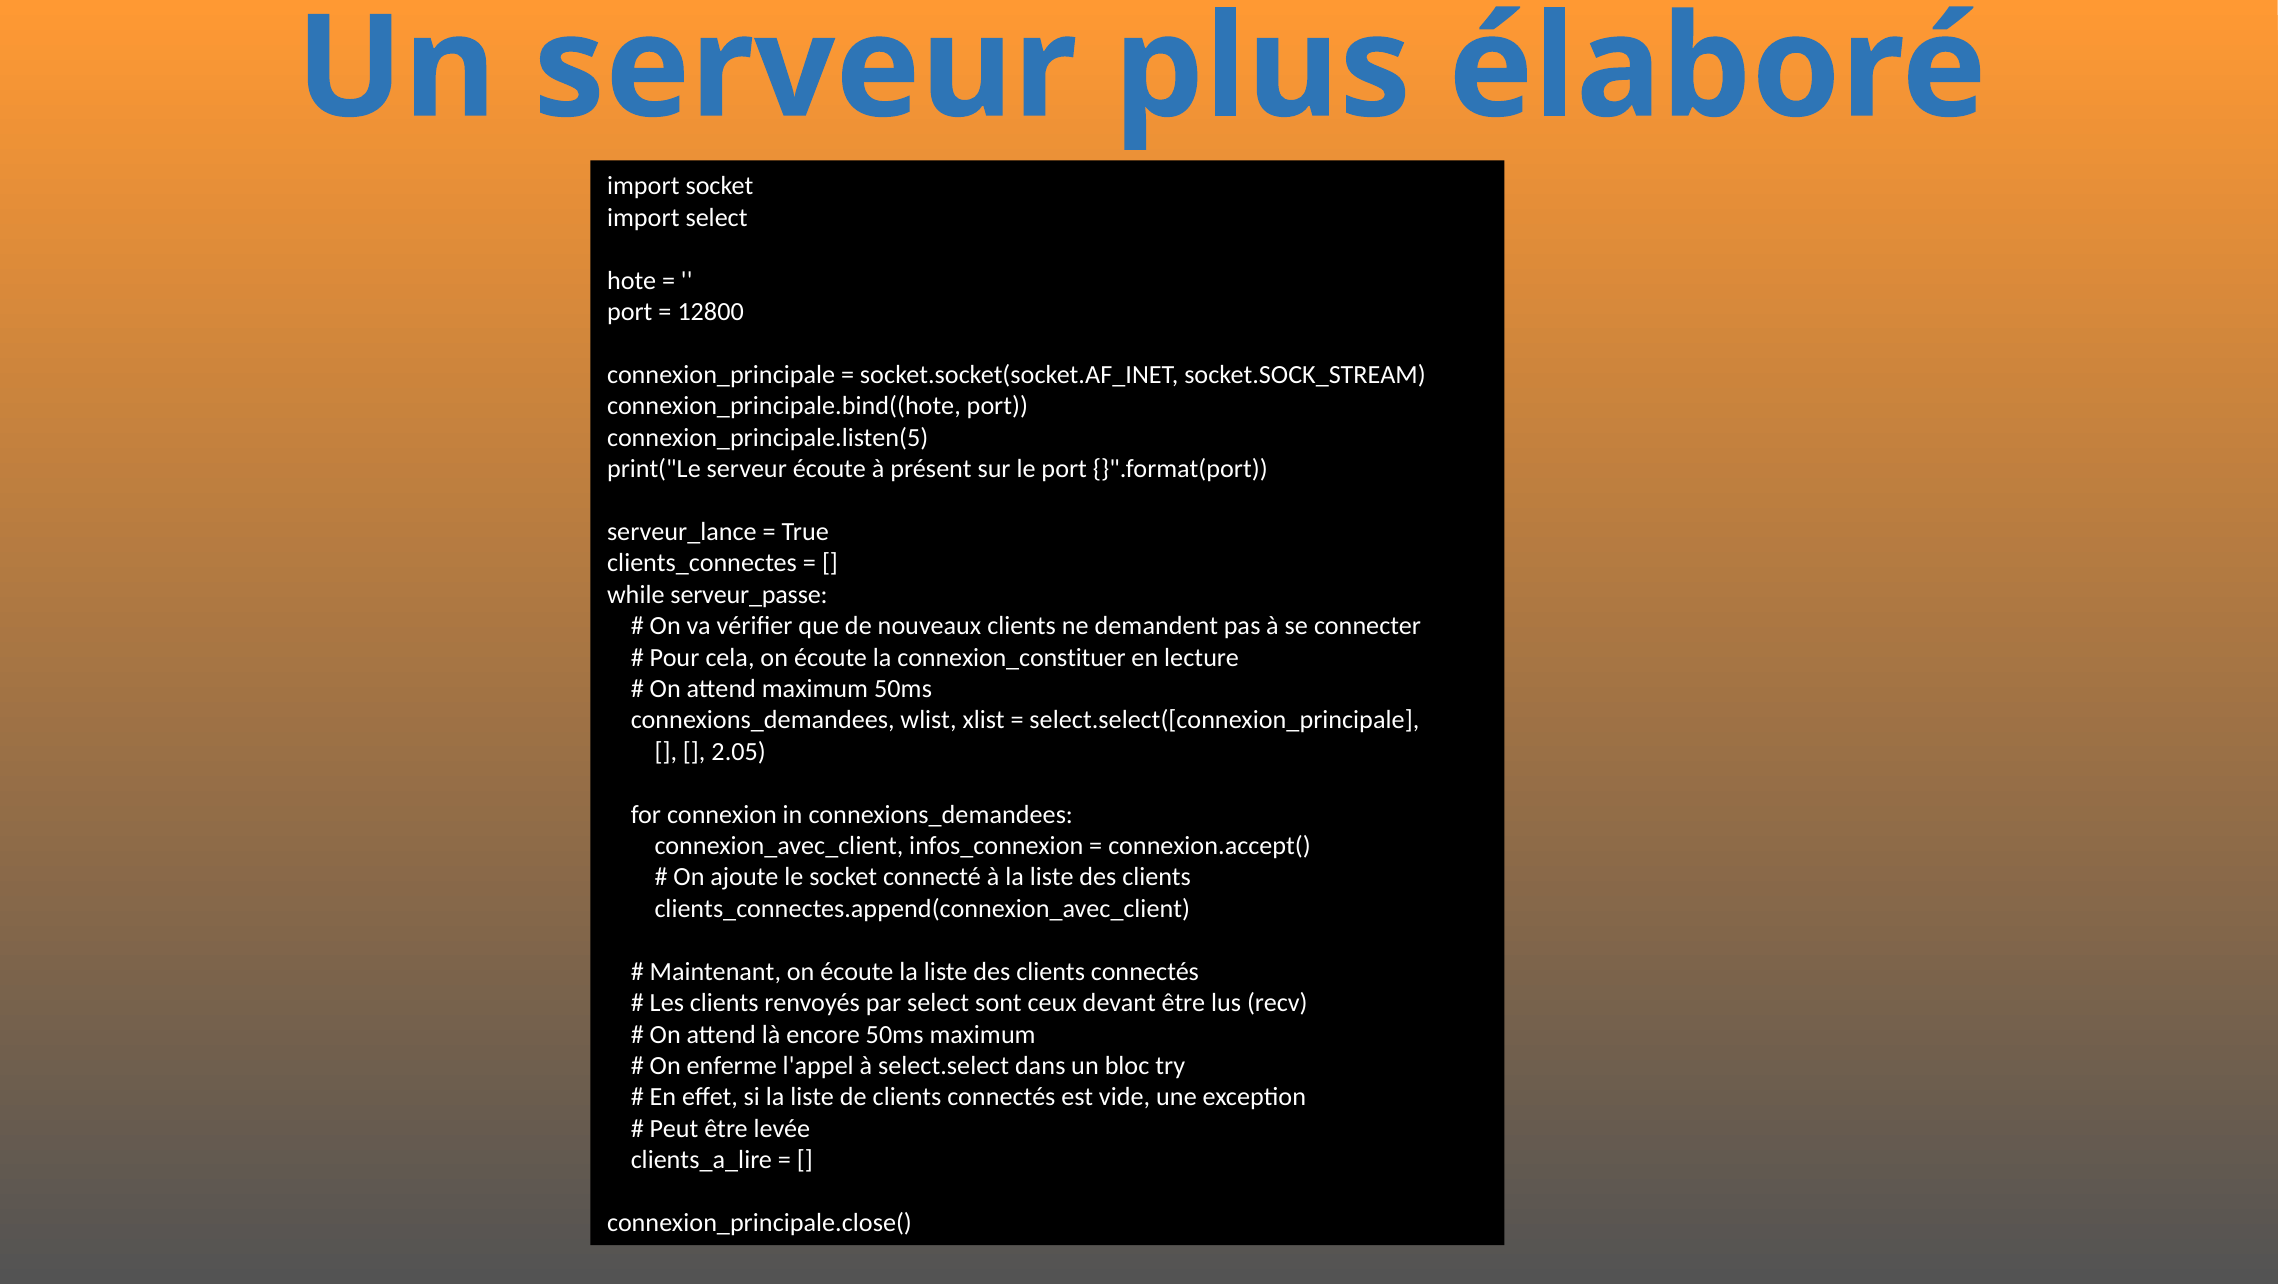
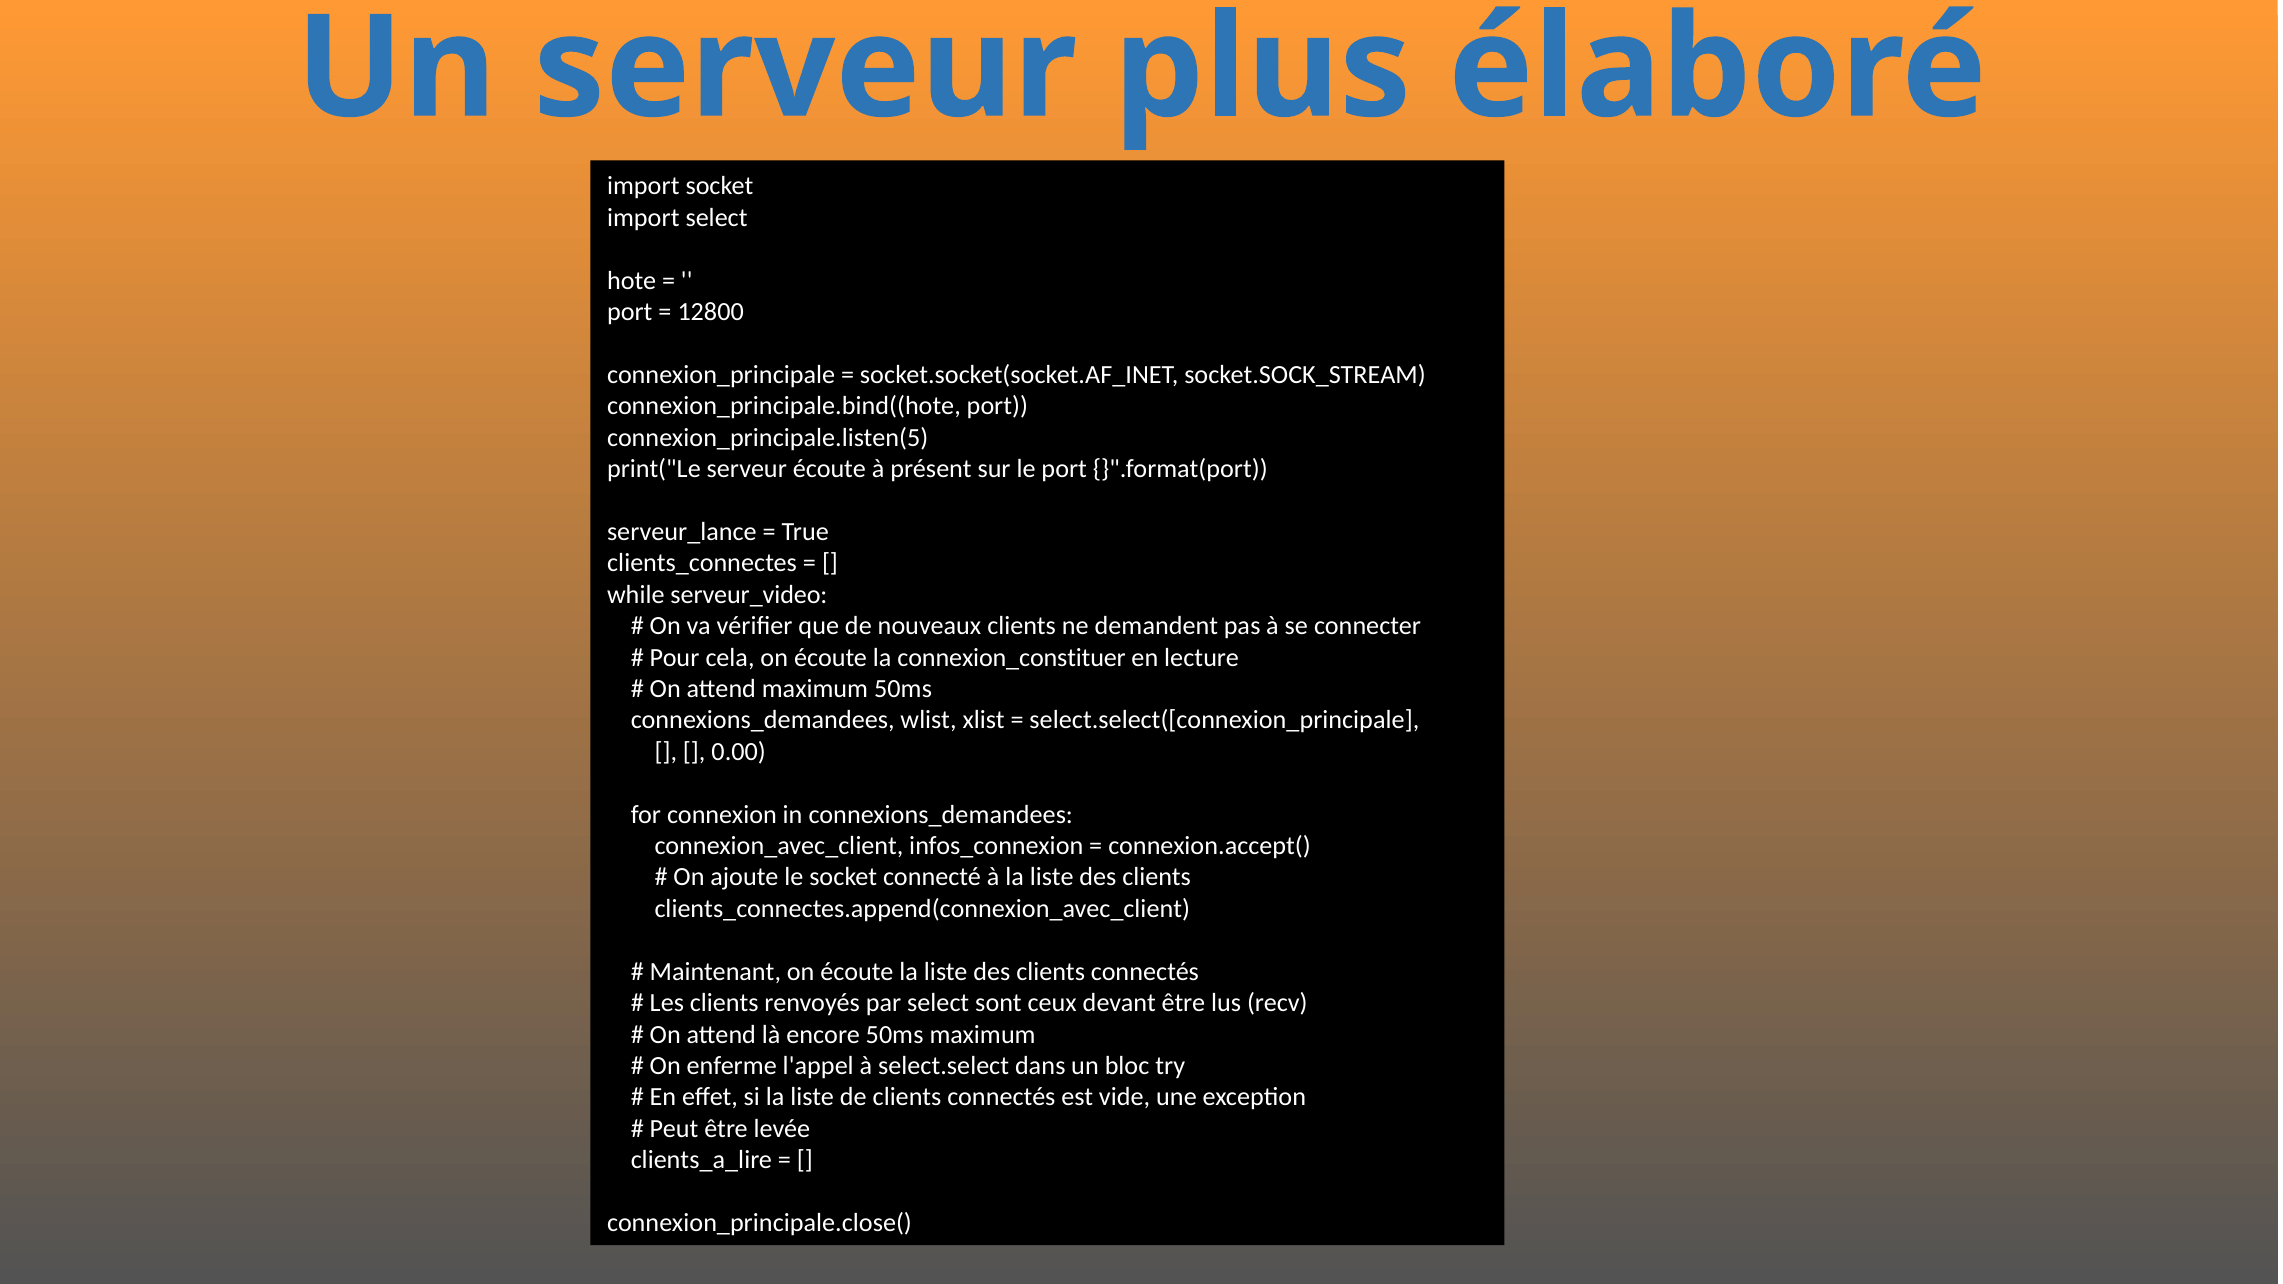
serveur_passe: serveur_passe -> serveur_video (749, 595)
2.05: 2.05 -> 0.00 (739, 752)
